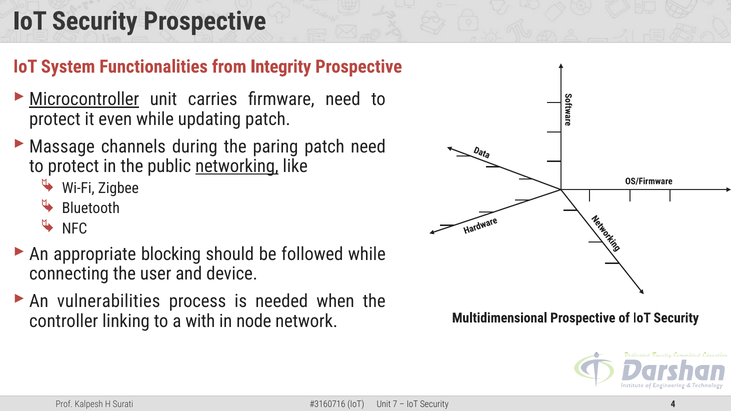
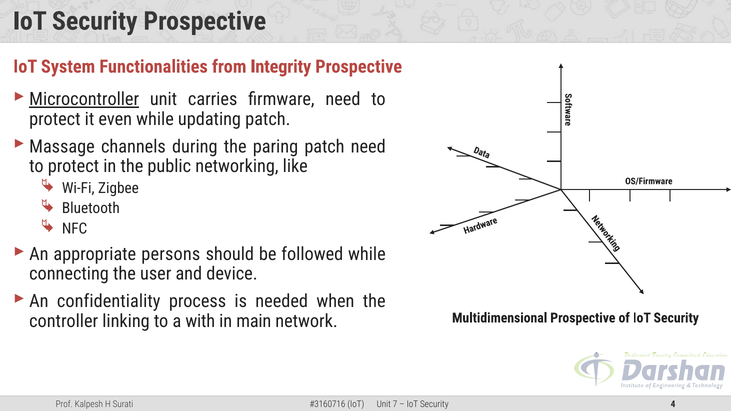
networking underline: present -> none (237, 166)
blocking: blocking -> persons (171, 254)
vulnerabilities: vulnerabilities -> confidentiality (109, 301)
node: node -> main (254, 321)
